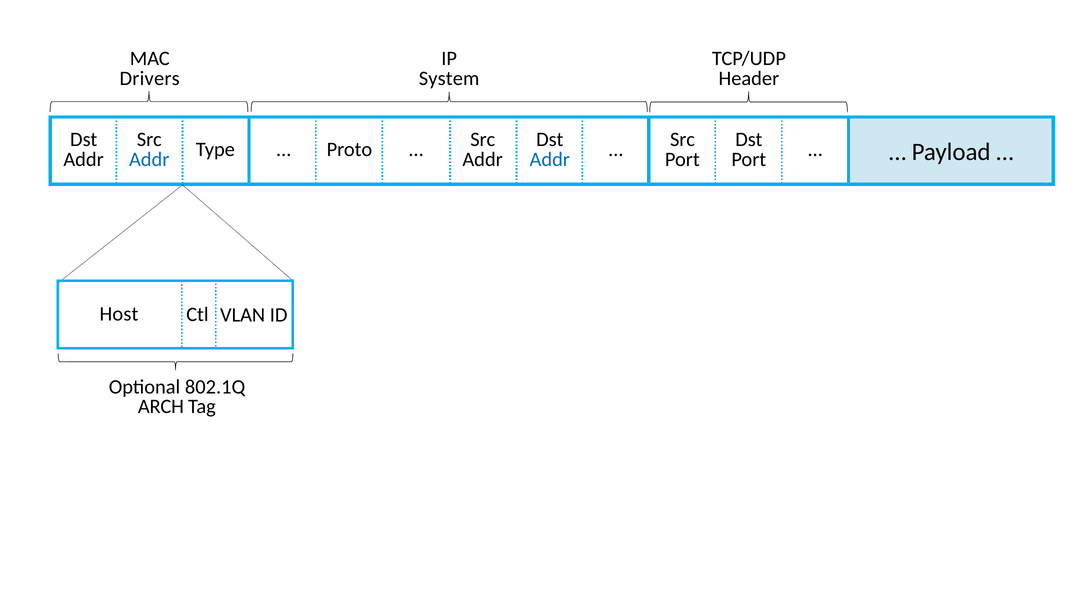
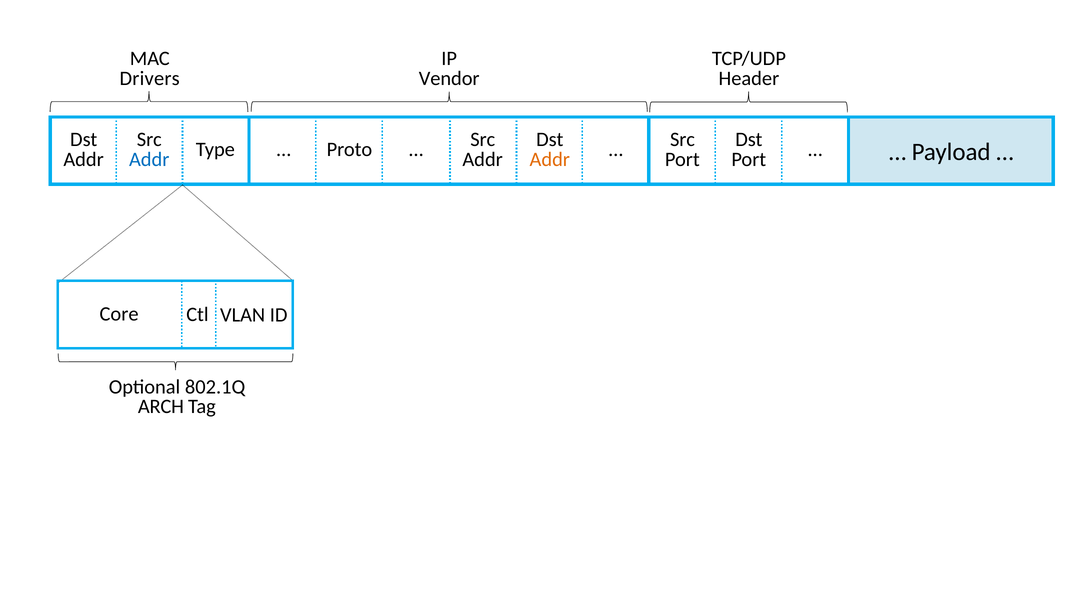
System: System -> Vendor (449, 78)
Addr colour: blue -> orange (550, 159)
Host: Host -> Core (119, 314)
